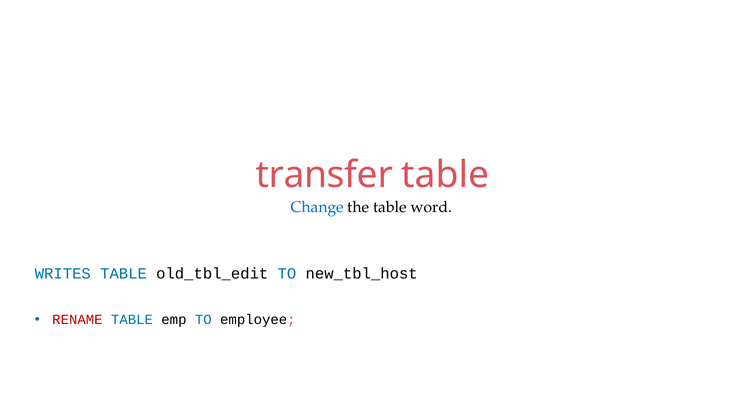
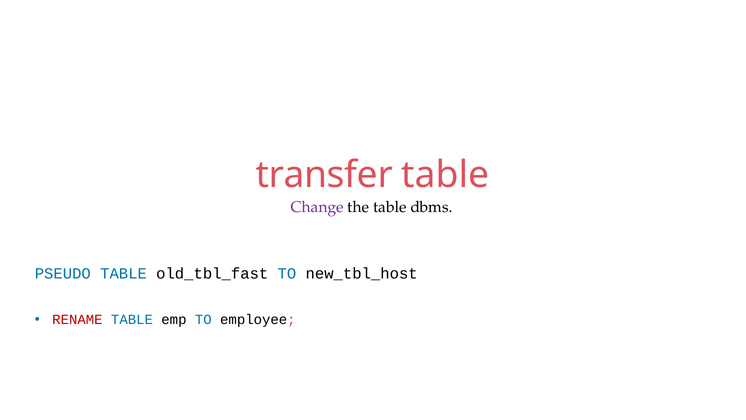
Change colour: blue -> purple (317, 207)
word: word -> dbms (432, 207)
WRITES: WRITES -> PSEUDO (63, 274)
old_tbl_edit: old_tbl_edit -> old_tbl_fast (212, 274)
